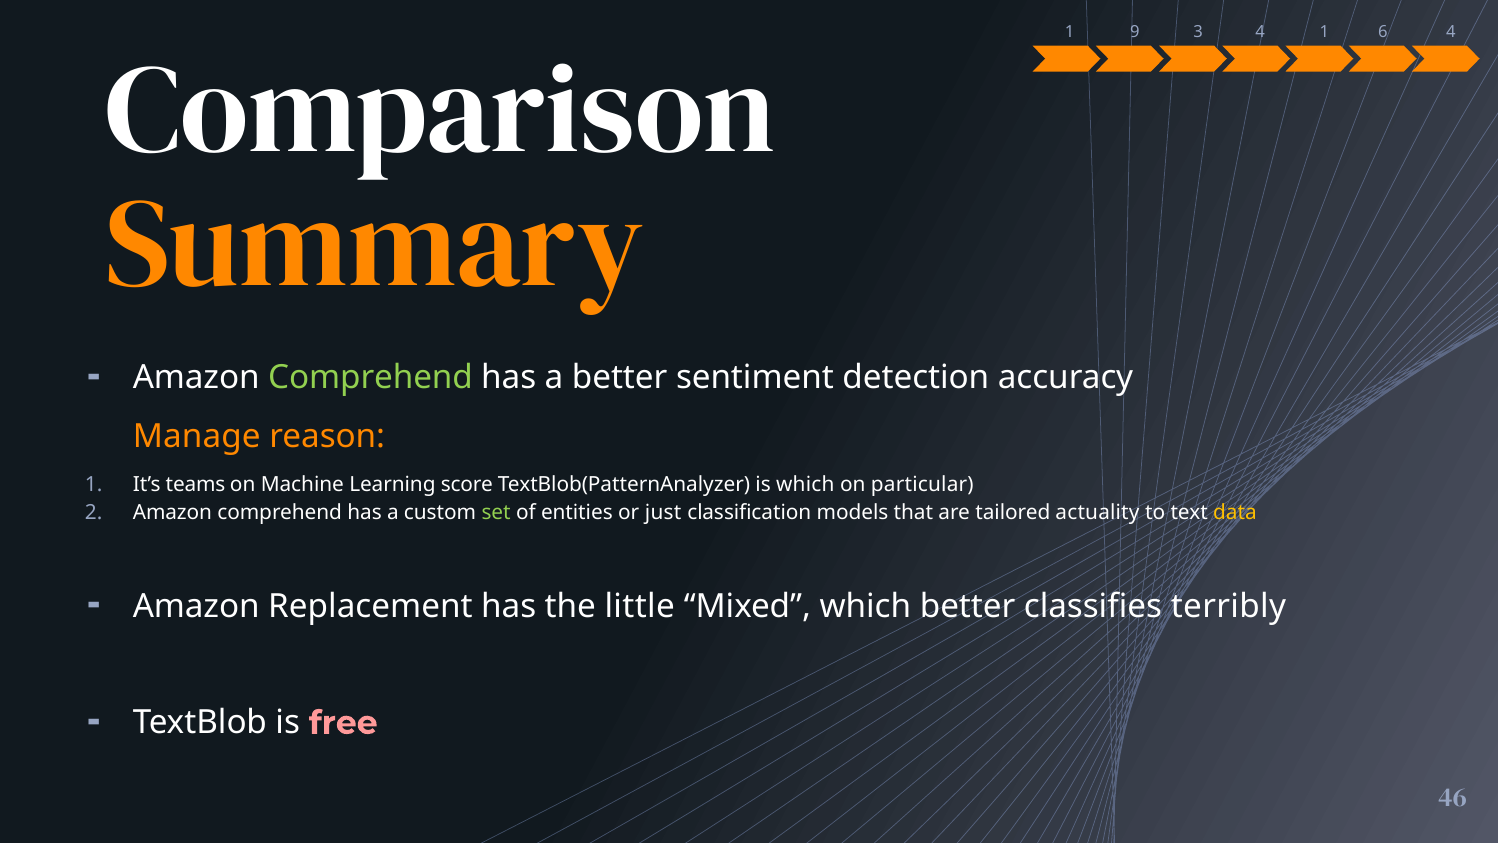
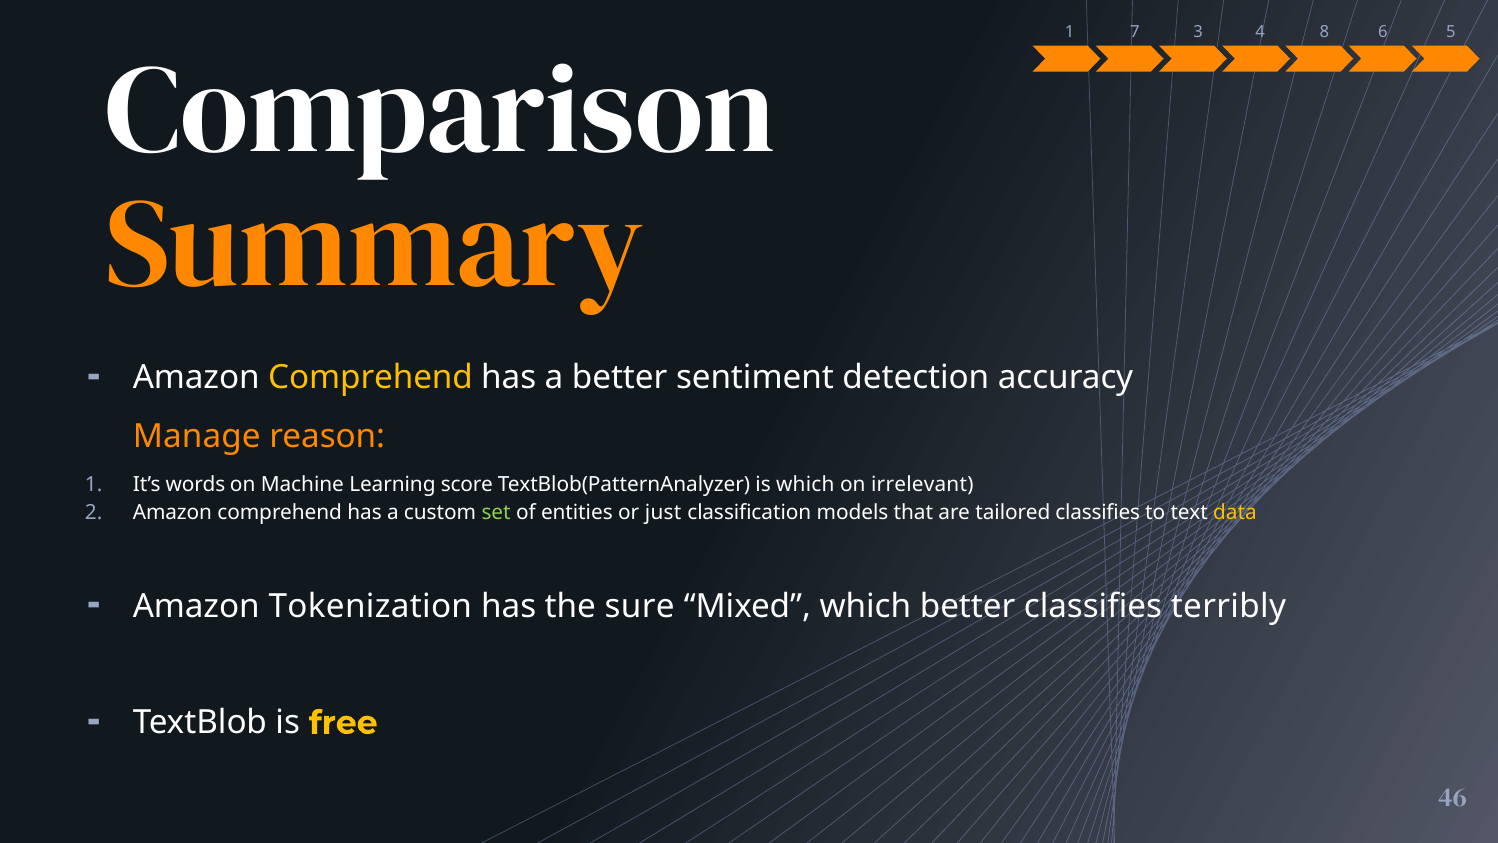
9: 9 -> 7 (1135, 32)
4 1: 1 -> 8 (1324, 32)
6 4: 4 -> 5 (1451, 32)
Comprehend colour: light green -> yellow (371, 378)
teams: teams -> words (195, 484)
particular: particular -> irrelevant (922, 484)
tailored actuality: actuality -> classifies (1098, 513)
Replacement: Replacement -> Tokenization (370, 606)
little: little -> sure (640, 606)
free colour: pink -> yellow (343, 723)
